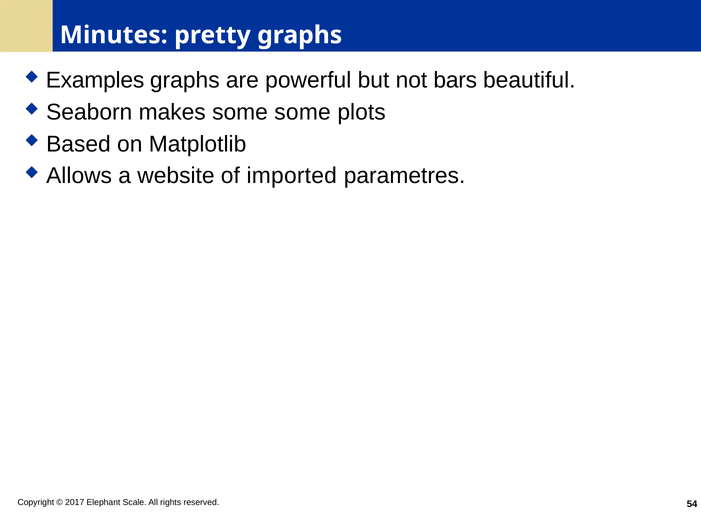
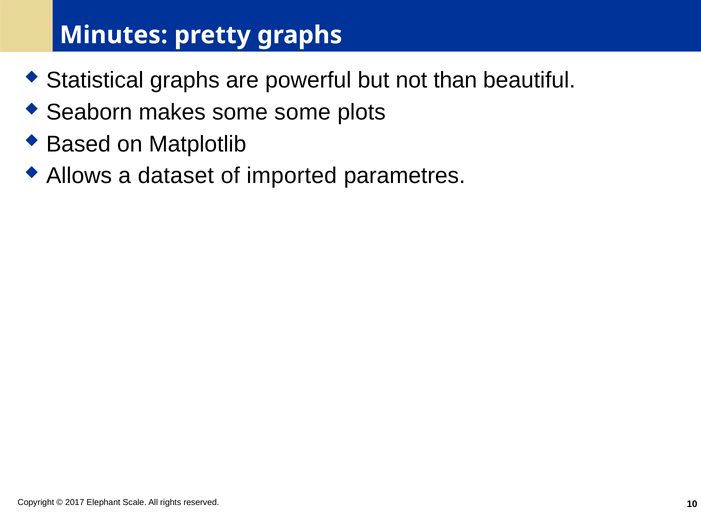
Examples: Examples -> Statistical (95, 80)
bars: bars -> than (455, 80)
website: website -> dataset (176, 176)
54: 54 -> 10 (692, 504)
